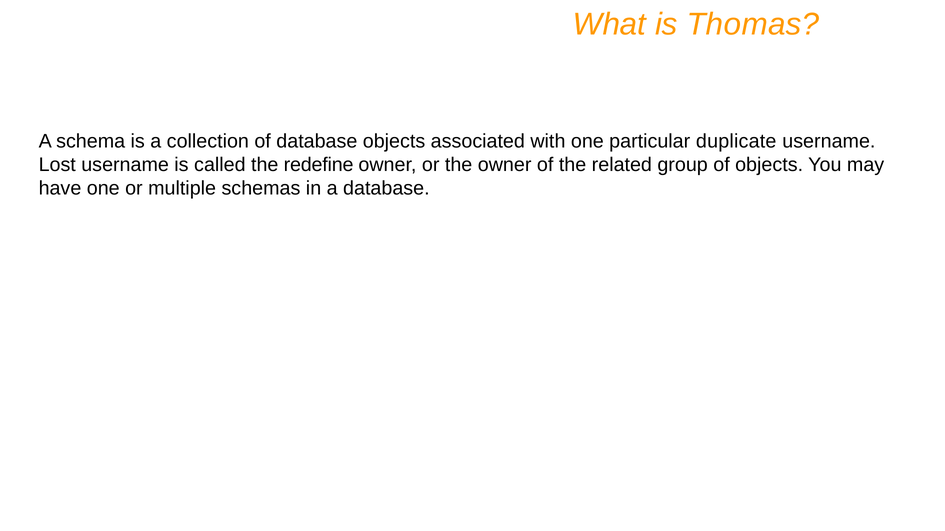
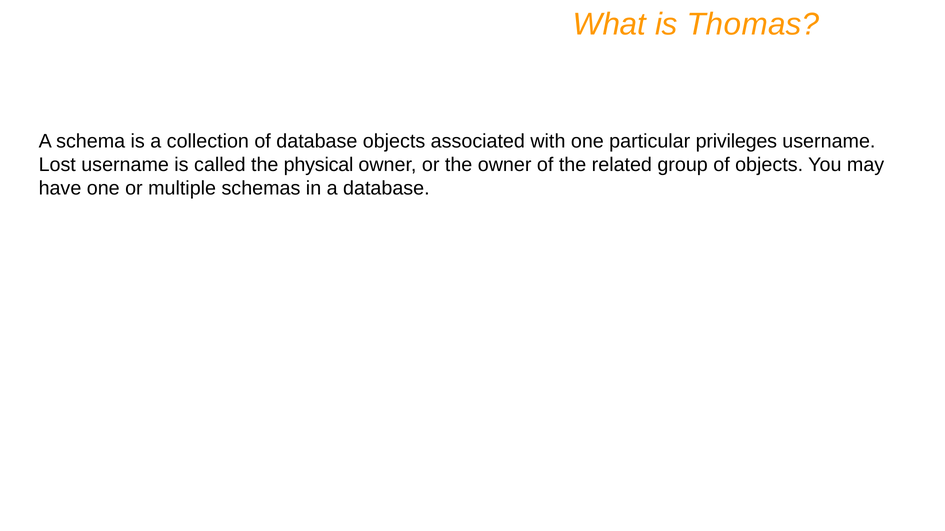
duplicate: duplicate -> privileges (736, 141)
redefine: redefine -> physical (319, 165)
